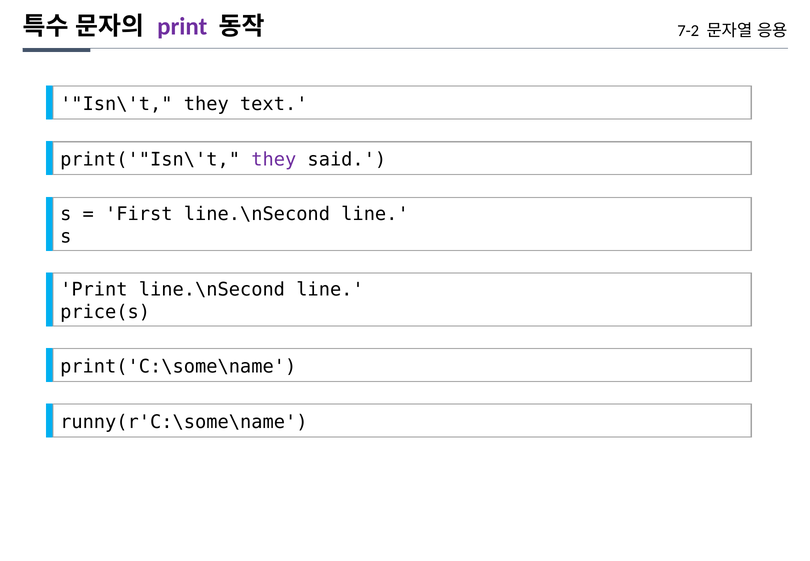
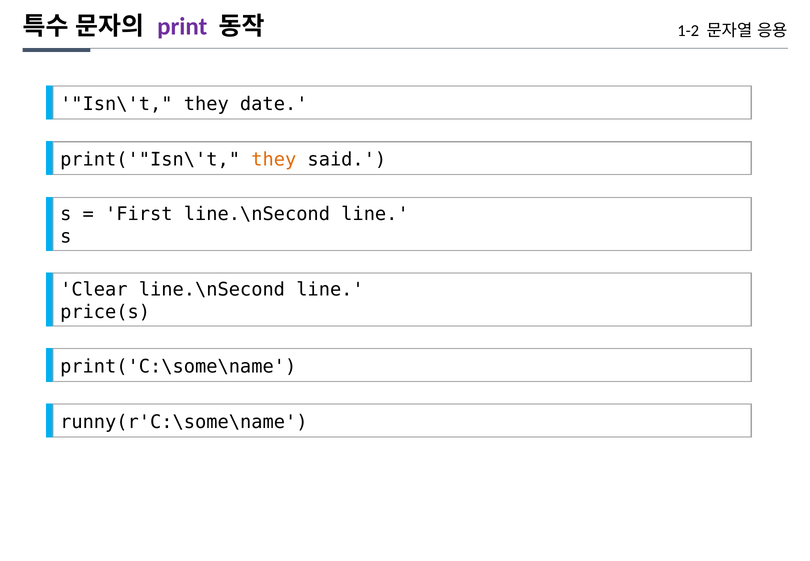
7-2: 7-2 -> 1-2 (688, 31)
text: text -> date (274, 104)
they colour: purple -> orange (274, 159)
Print: Print -> Clear (94, 289)
